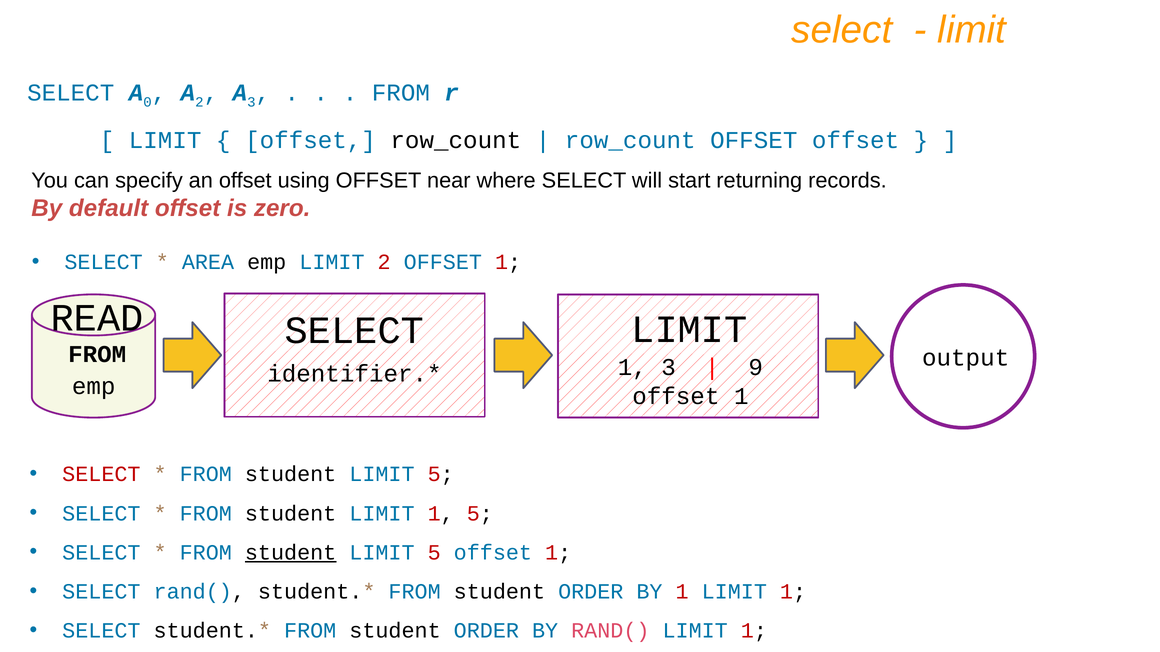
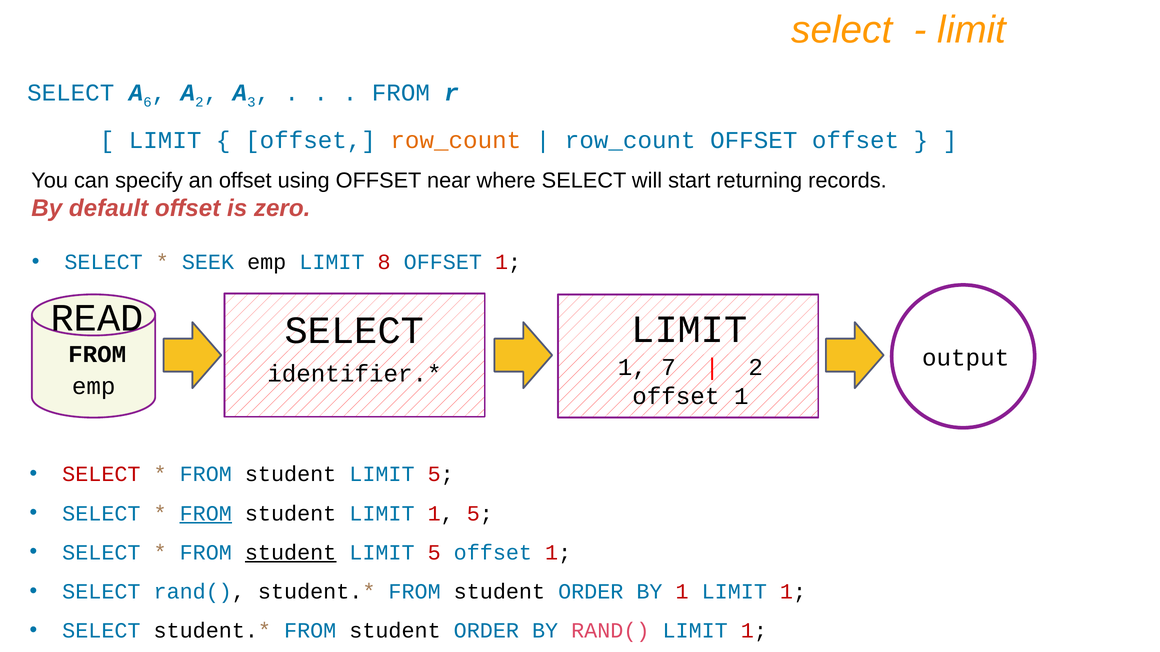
0: 0 -> 6 (147, 102)
row_count colour: black -> orange (456, 140)
AREA: AREA -> SEEK (208, 262)
LIMIT 2: 2 -> 8 (384, 262)
1 3: 3 -> 7 (669, 367)
9: 9 -> 2 (756, 367)
FROM underline: none -> present (206, 514)
